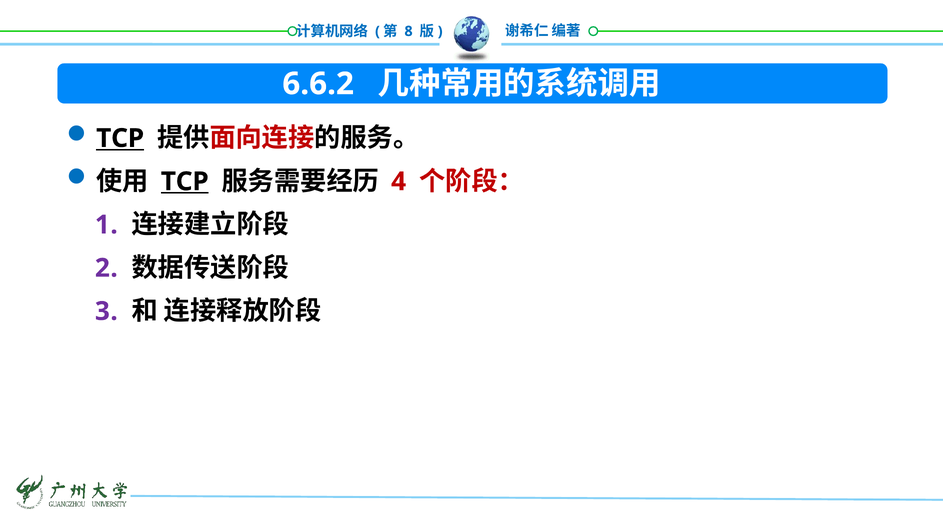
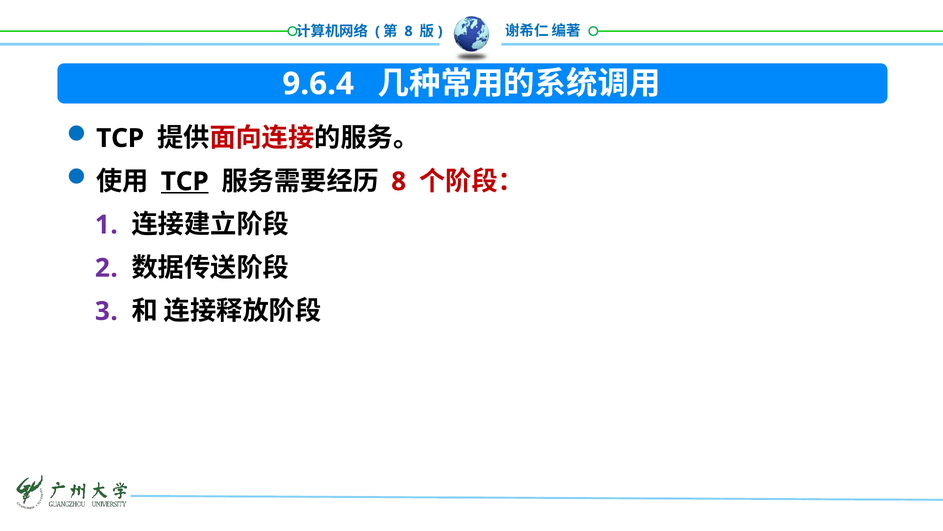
6.6.2: 6.6.2 -> 9.6.4 (318, 84)
TCP underline: present -> none (120, 138)
4: 4 -> 8 (399, 181)
